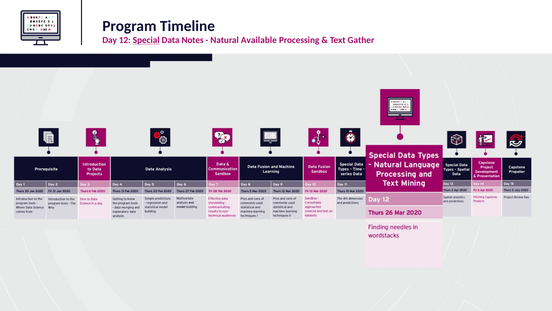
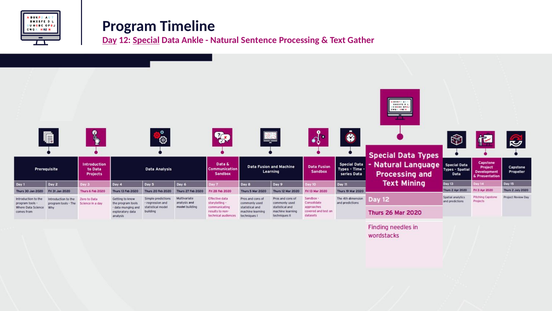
Day underline: none -> present (110, 40)
Notes: Notes -> Ankle (192, 40)
Available: Available -> Sentence (259, 40)
